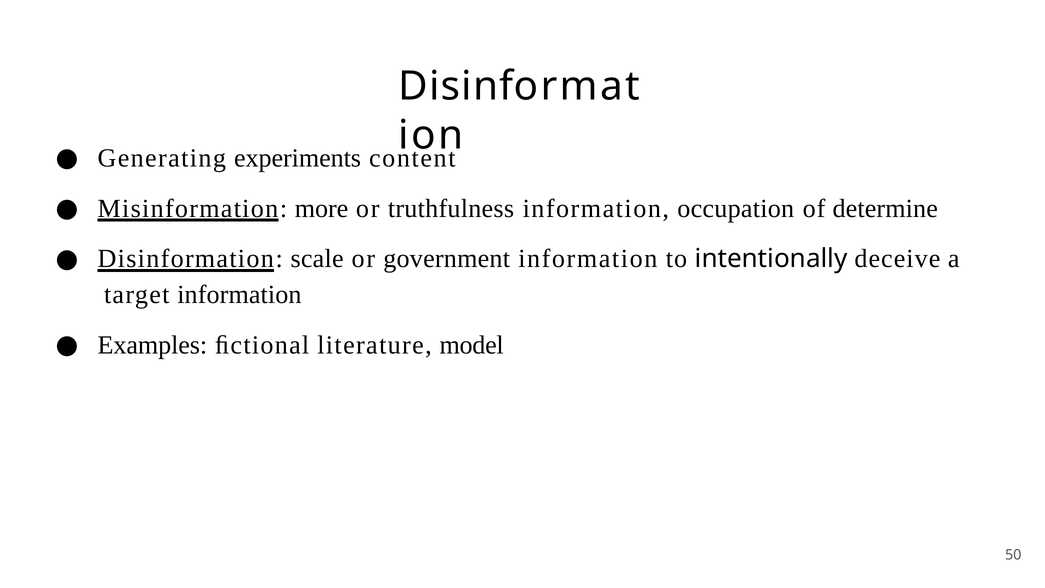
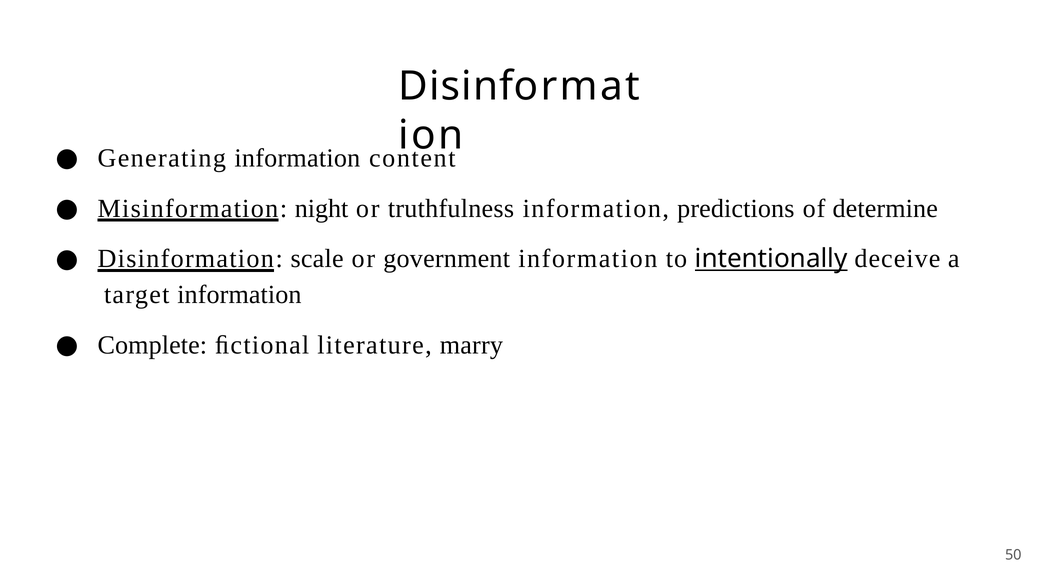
Generating experiments: experiments -> information (297, 158)
more: more -> night (322, 208)
occupation: occupation -> predictions (736, 208)
intentionally underline: none -> present (771, 259)
Examples: Examples -> Complete (152, 345)
model: model -> marry (471, 345)
